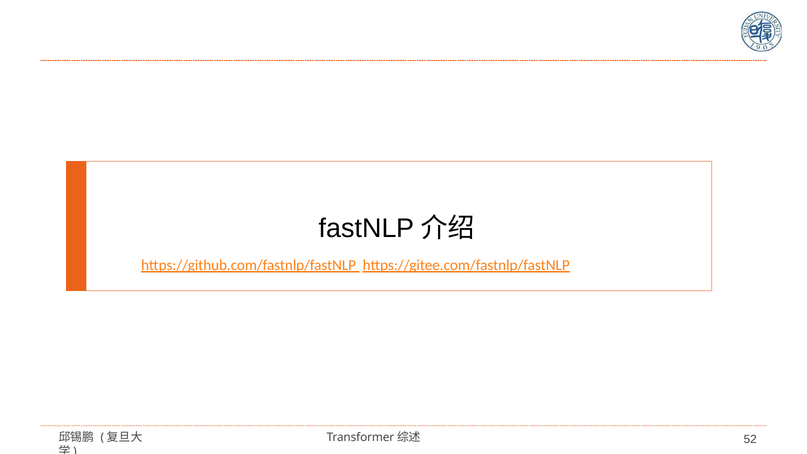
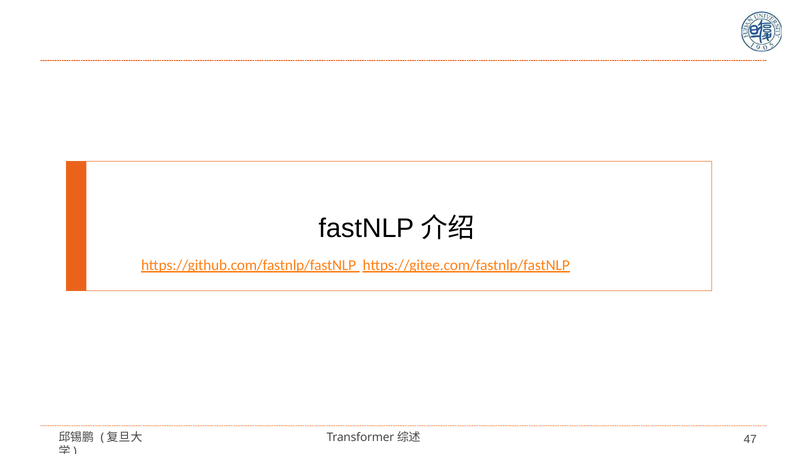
52: 52 -> 47 (750, 439)
